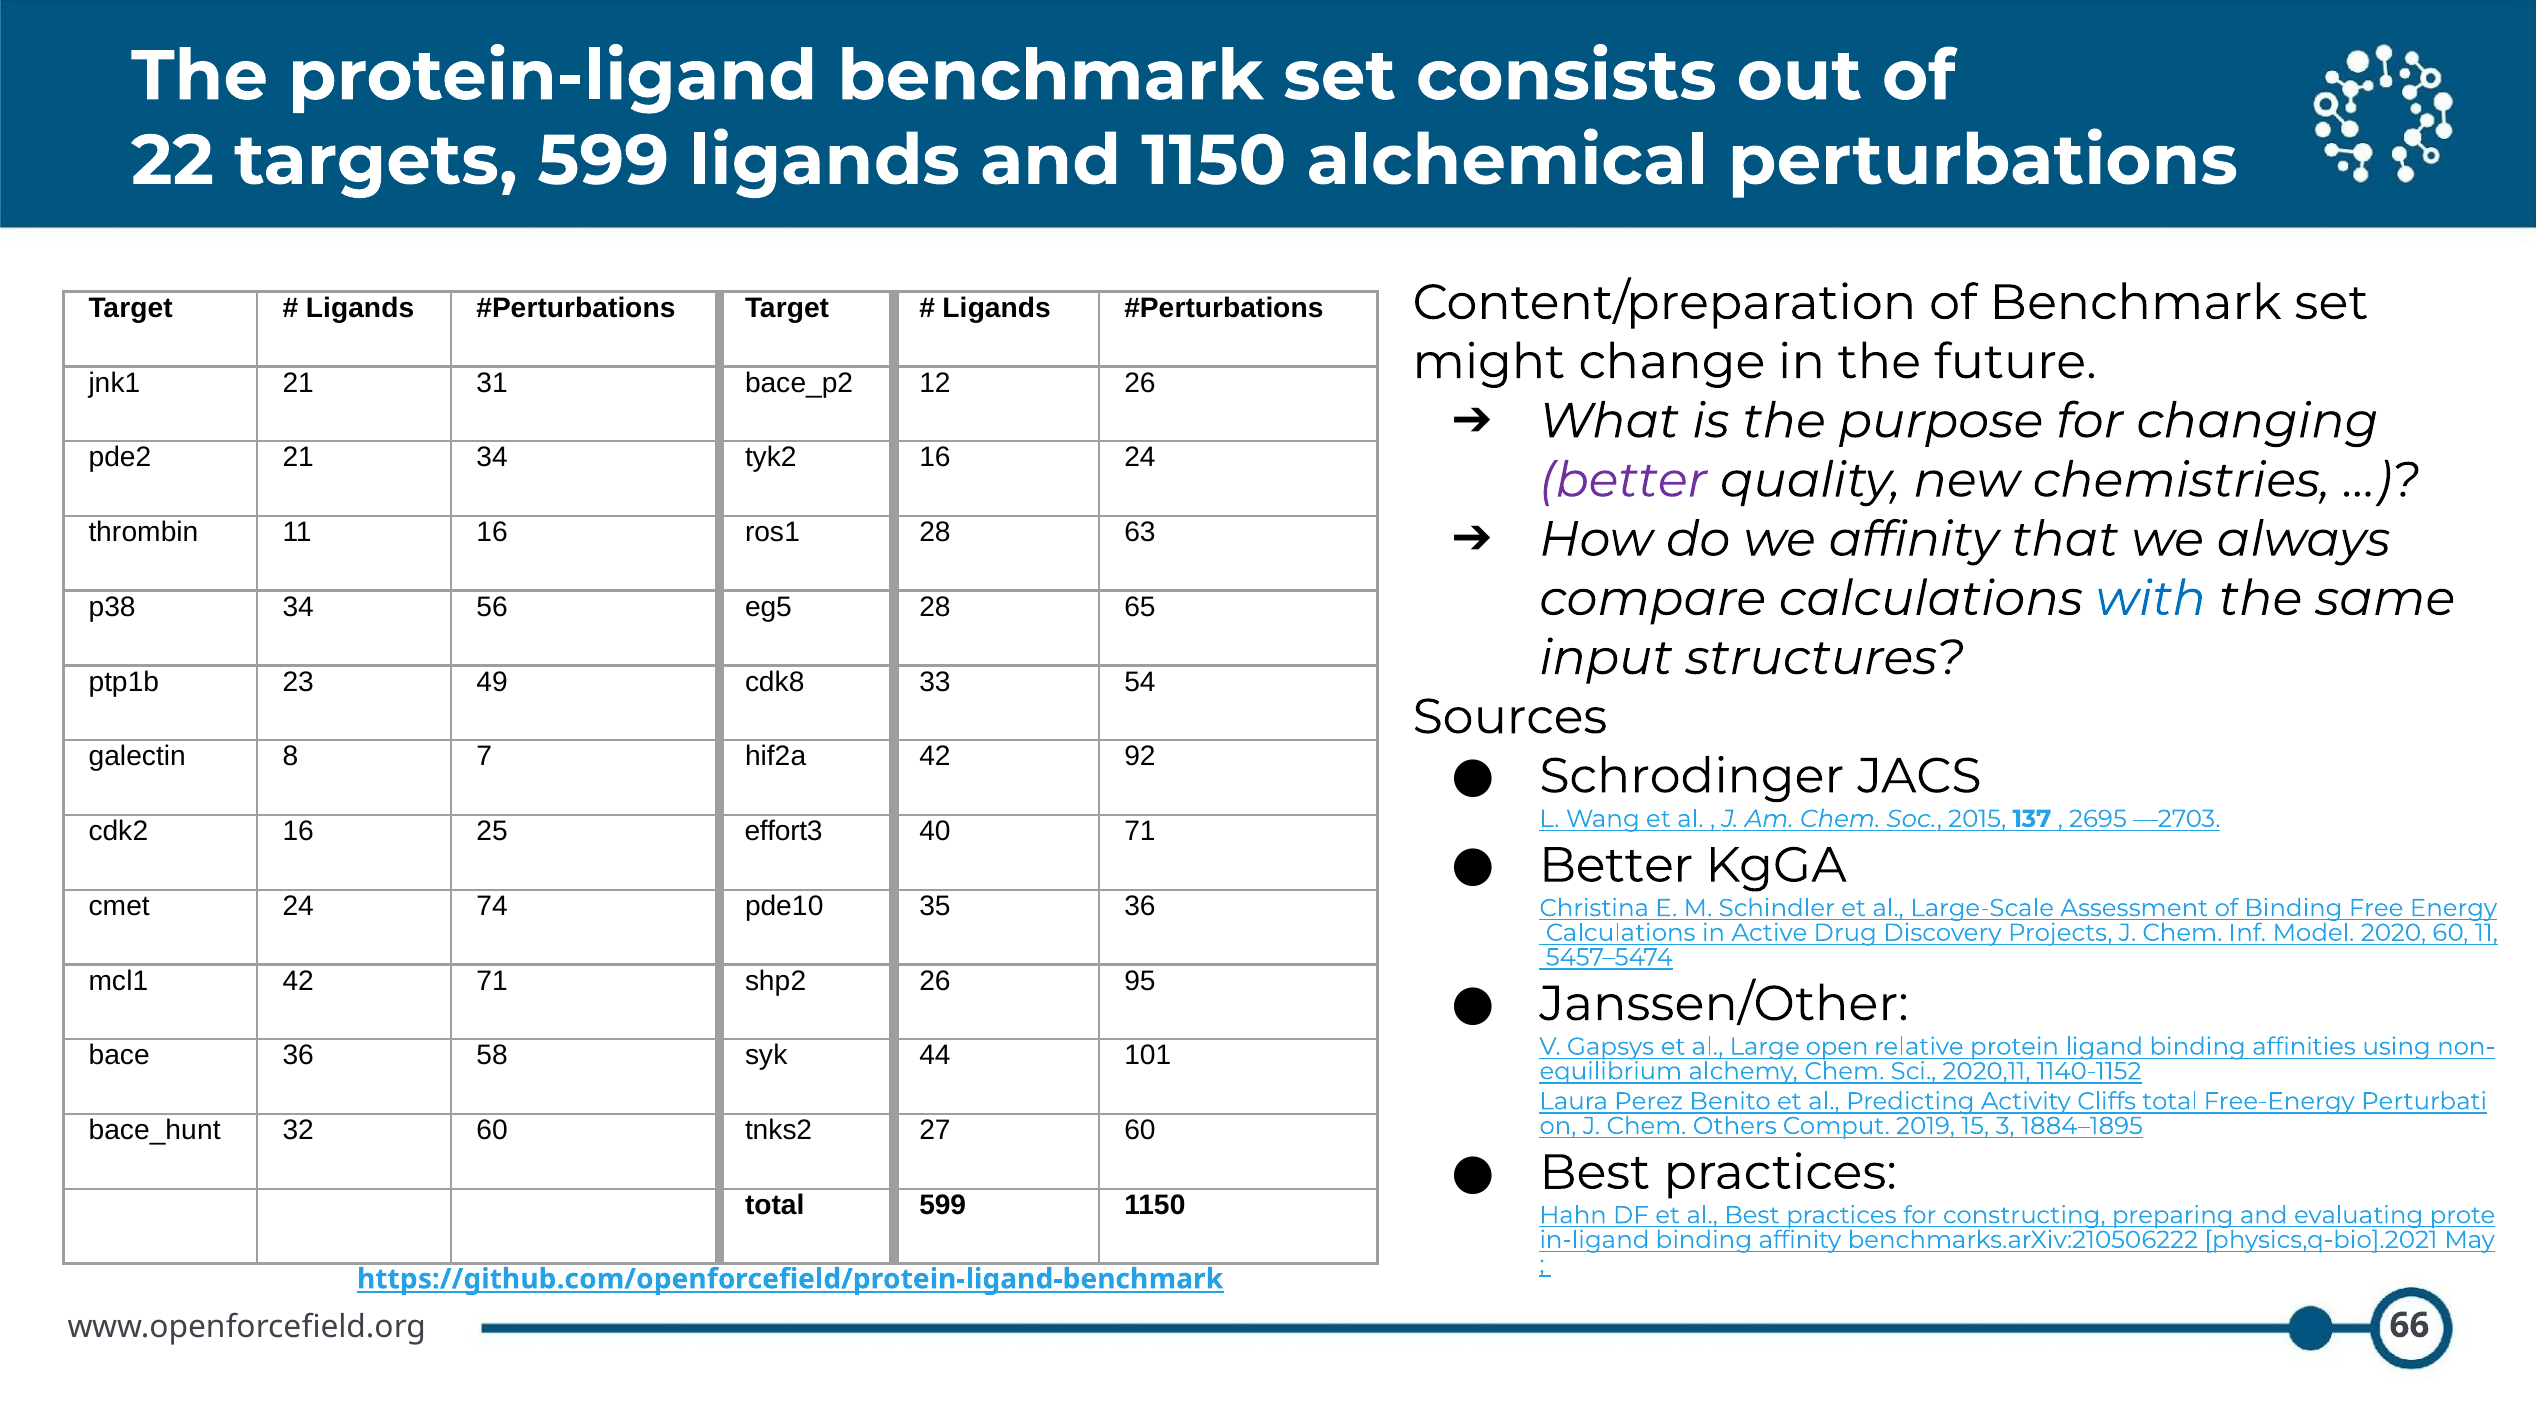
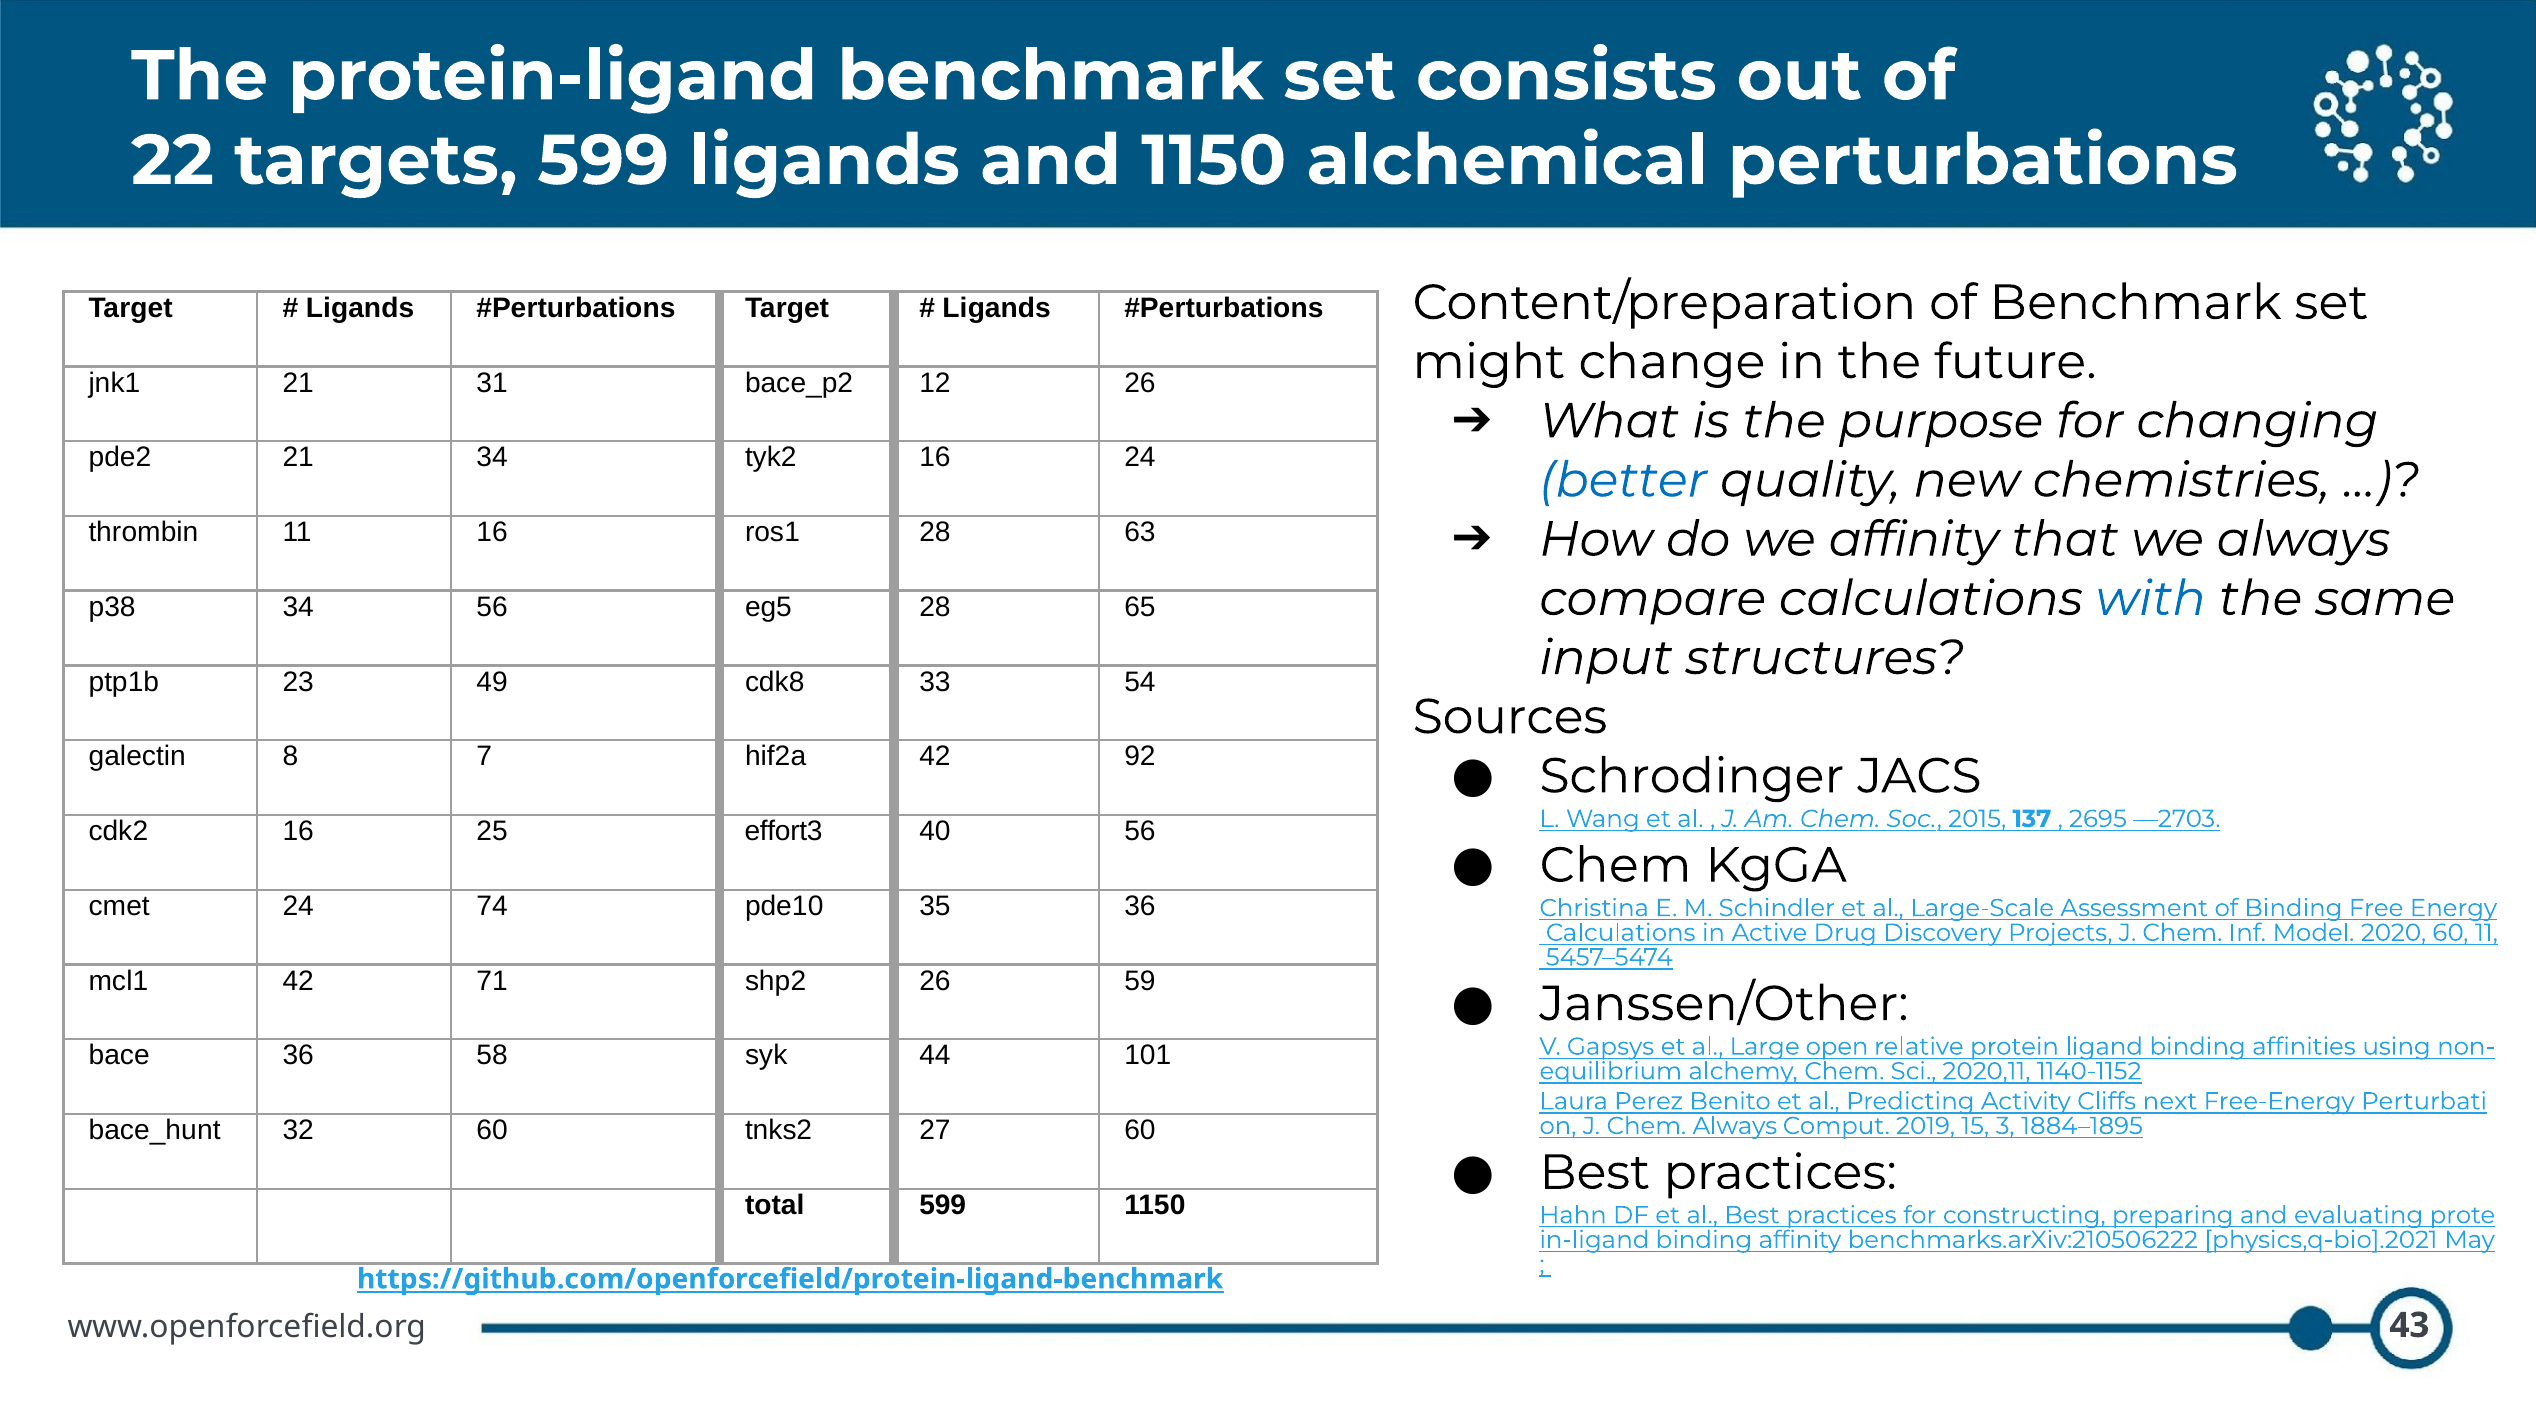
better colour: purple -> blue (1623, 480)
40 71: 71 -> 56 (1140, 832)
Better: Better -> Chem (1616, 866)
95: 95 -> 59 (1140, 981)
Cliffs total: total -> next (2170, 1102)
Chem Others: Others -> Always (1735, 1126)
66: 66 -> 43 (2409, 1326)
